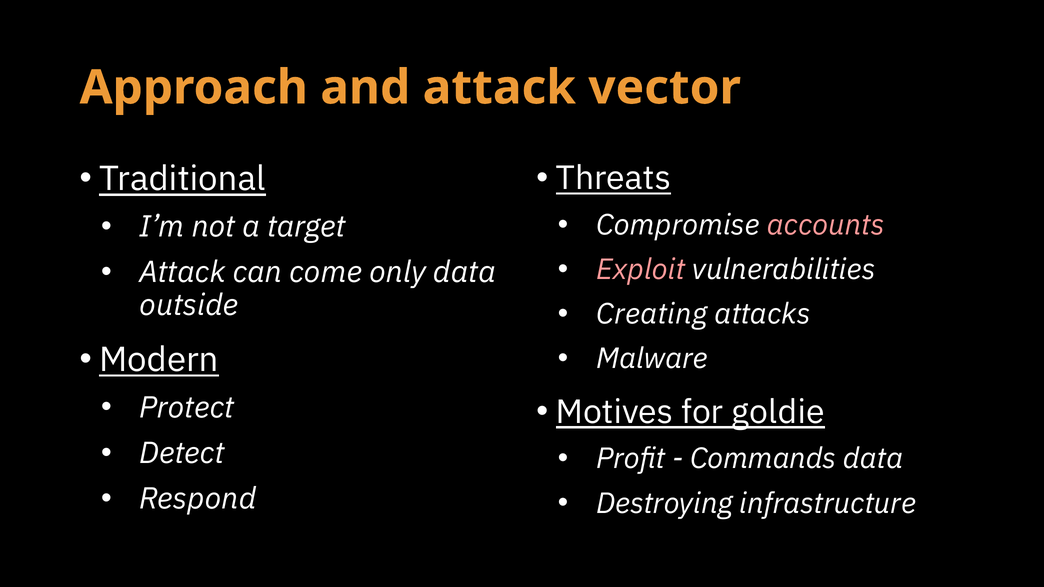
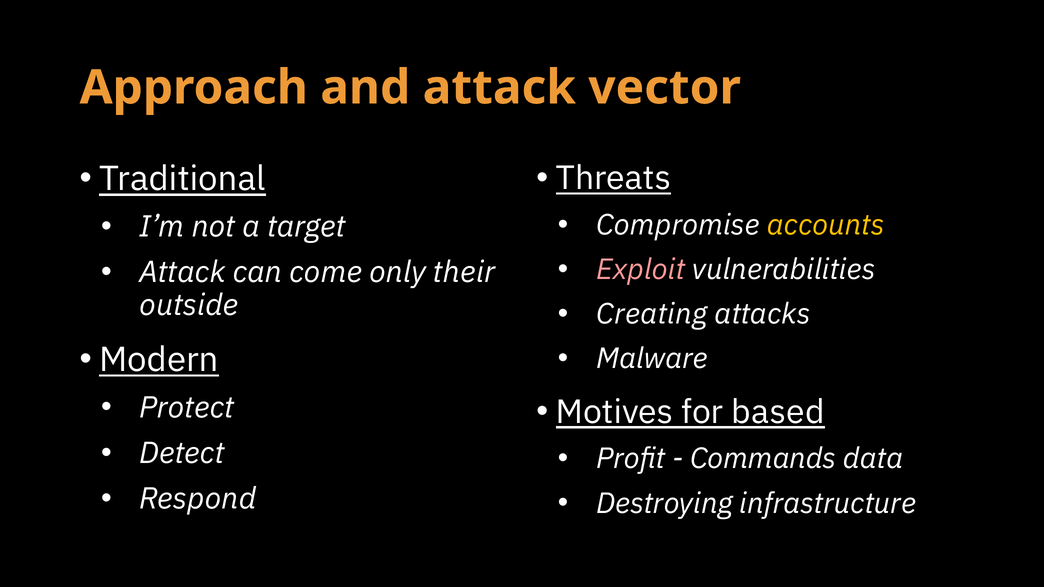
accounts colour: pink -> yellow (826, 225)
only data: data -> their (464, 272)
goldie: goldie -> based (778, 412)
